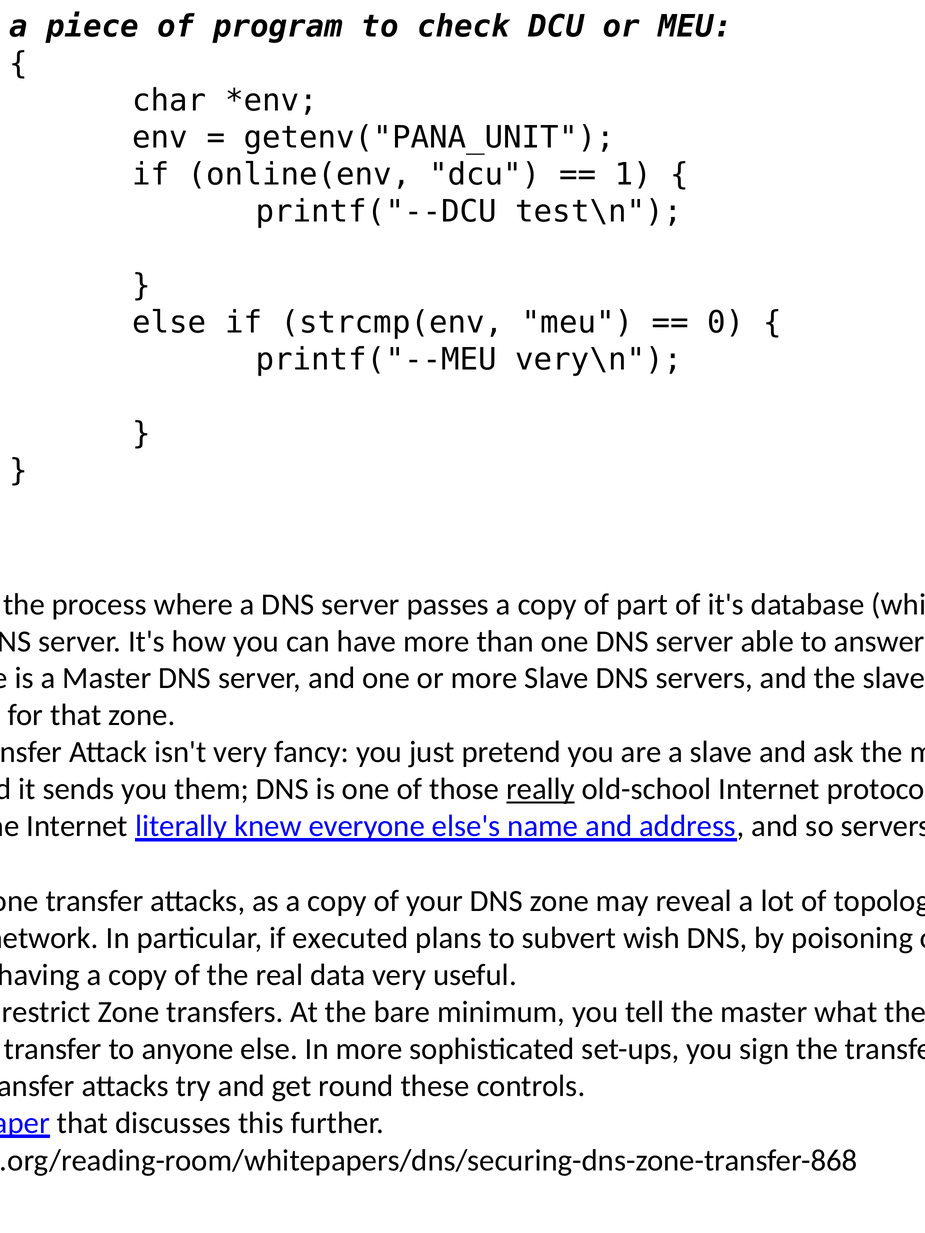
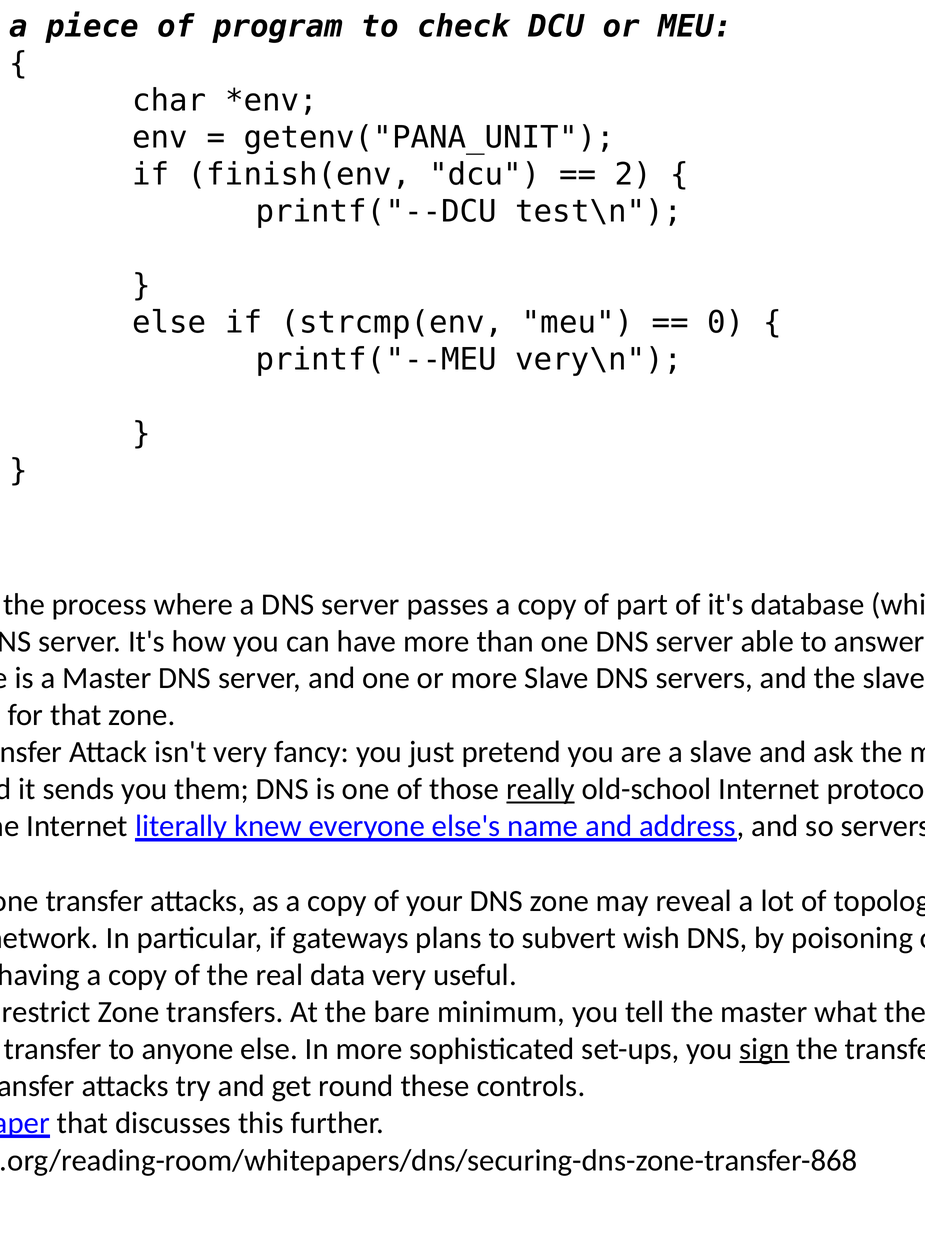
online(env: online(env -> finish(env (299, 175)
1: 1 -> 2 (633, 175)
executed: executed -> gateways (351, 938)
sign underline: none -> present (764, 1049)
